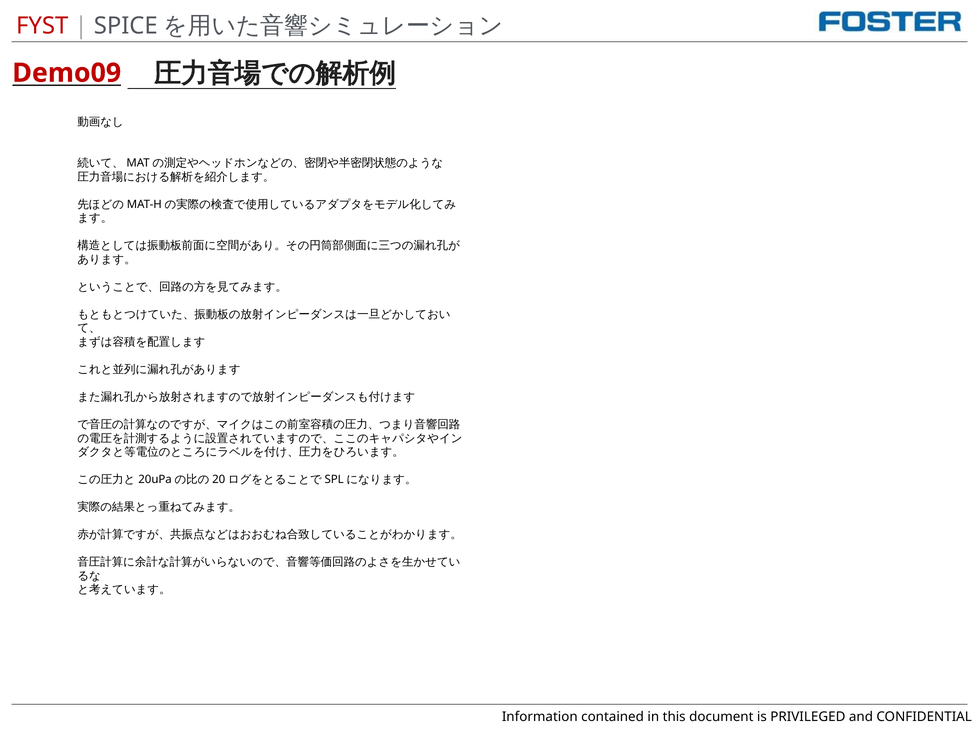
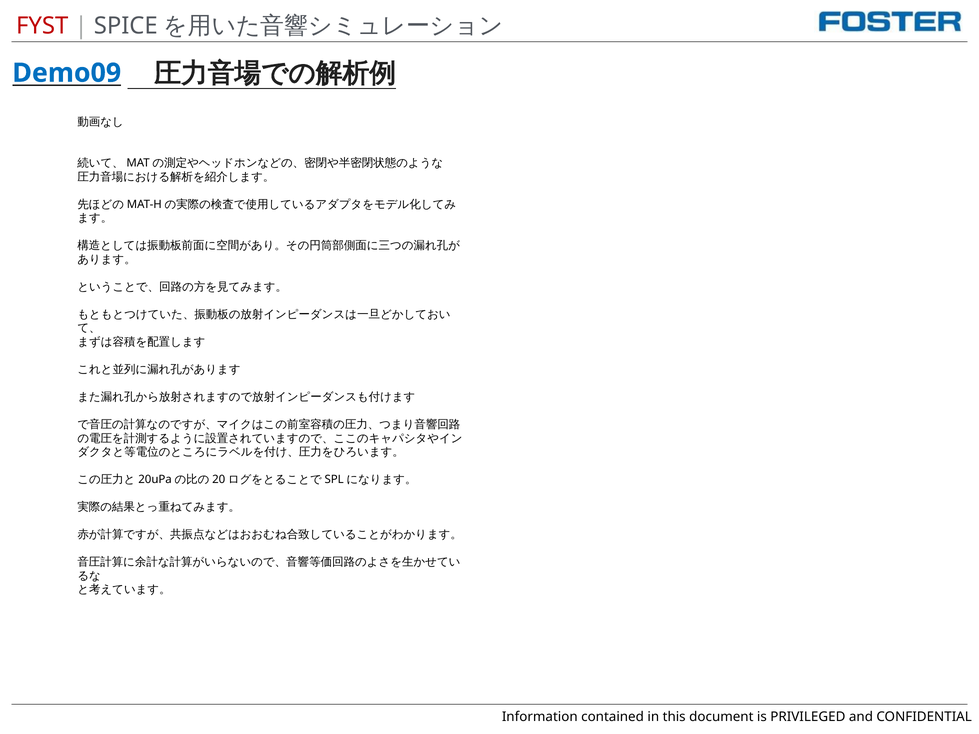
Demo09 colour: red -> blue (67, 73)
